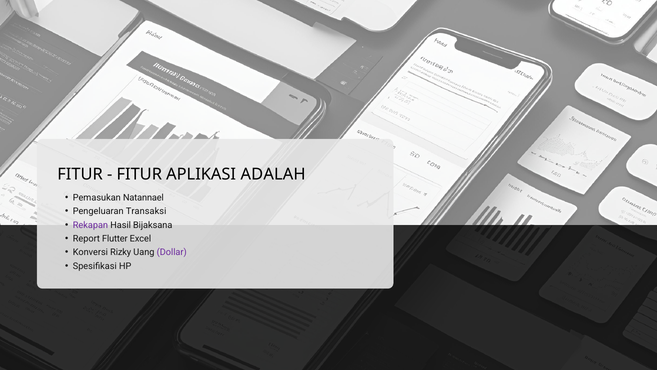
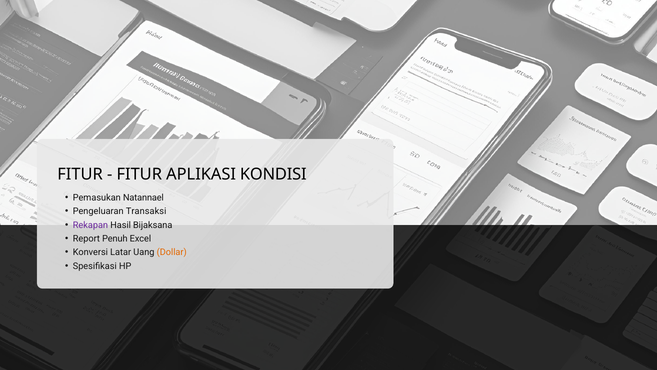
ADALAH: ADALAH -> KONDISI (273, 174)
Flutter: Flutter -> Penuh (115, 238)
Rizky: Rizky -> Latar (121, 252)
Dollar colour: purple -> orange (172, 252)
